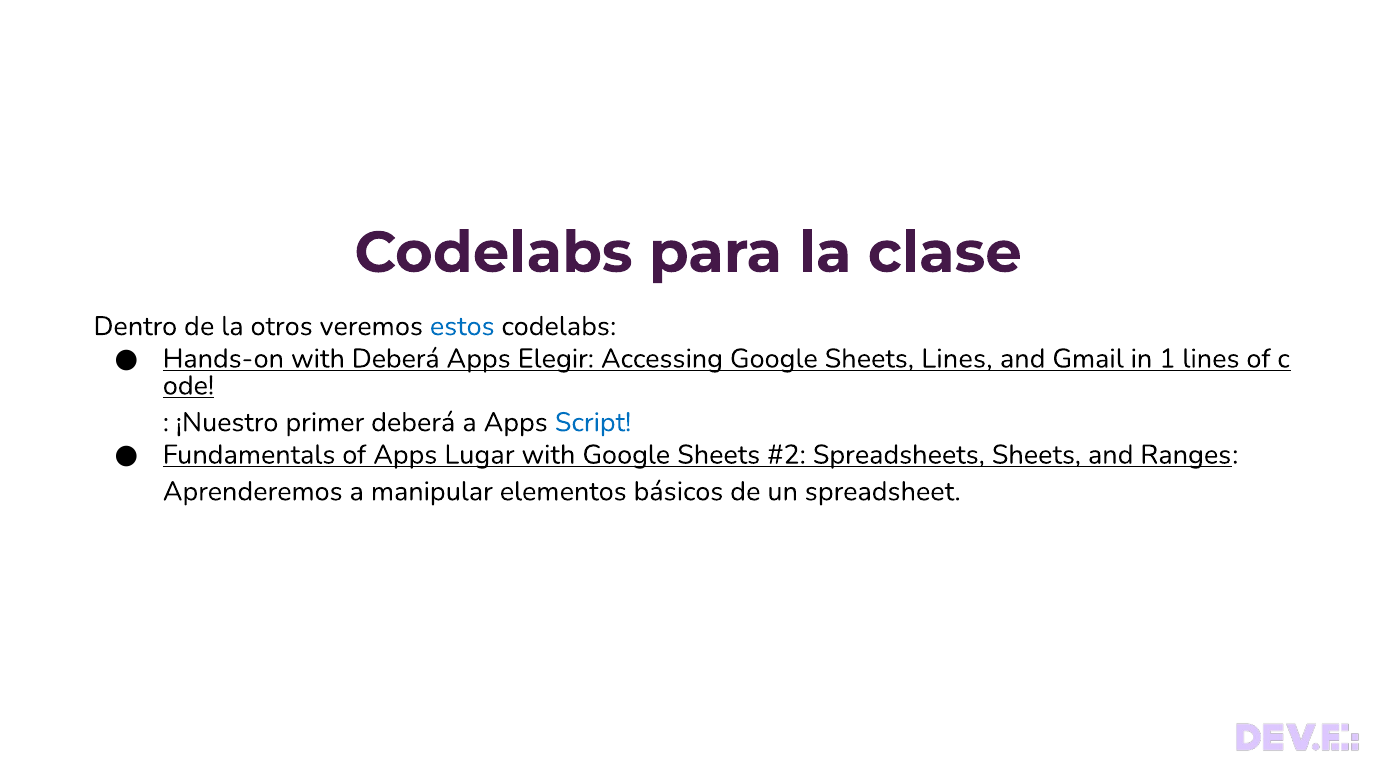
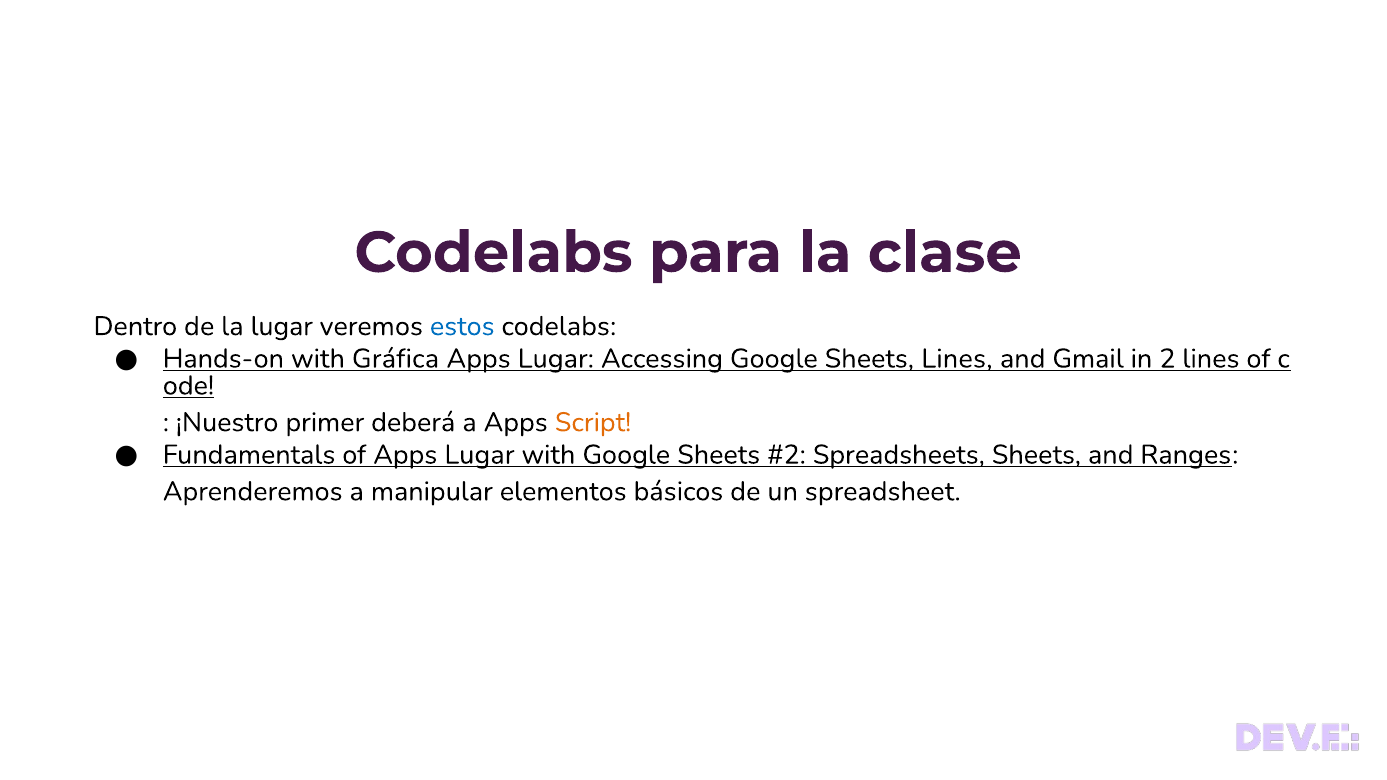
la otros: otros -> lugar (282, 326)
with Deberá: Deberá -> Gráfica (396, 359)
Elegir: Elegir -> Lugar (556, 359)
1: 1 -> 2 (1167, 359)
Script colour: blue -> orange (593, 422)
